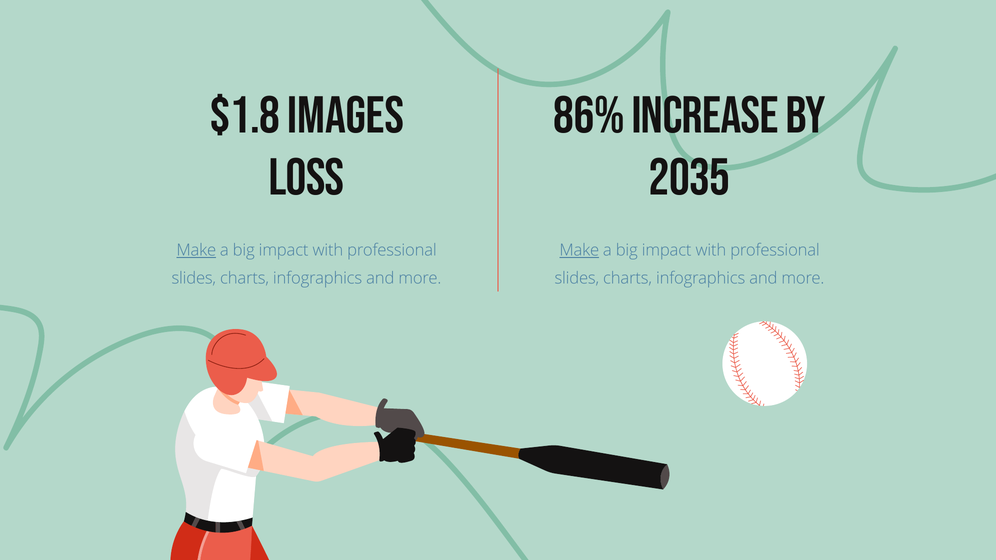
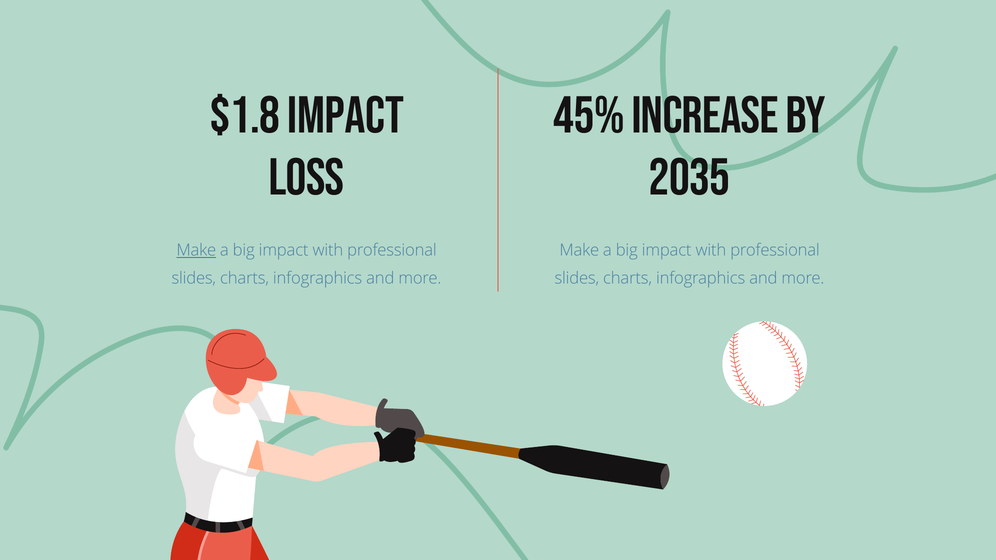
$1.8 IMAGES: IMAGES -> IMPACT (346, 116)
86%: 86% -> 45% (589, 116)
Make underline: present -> none (579, 251)
